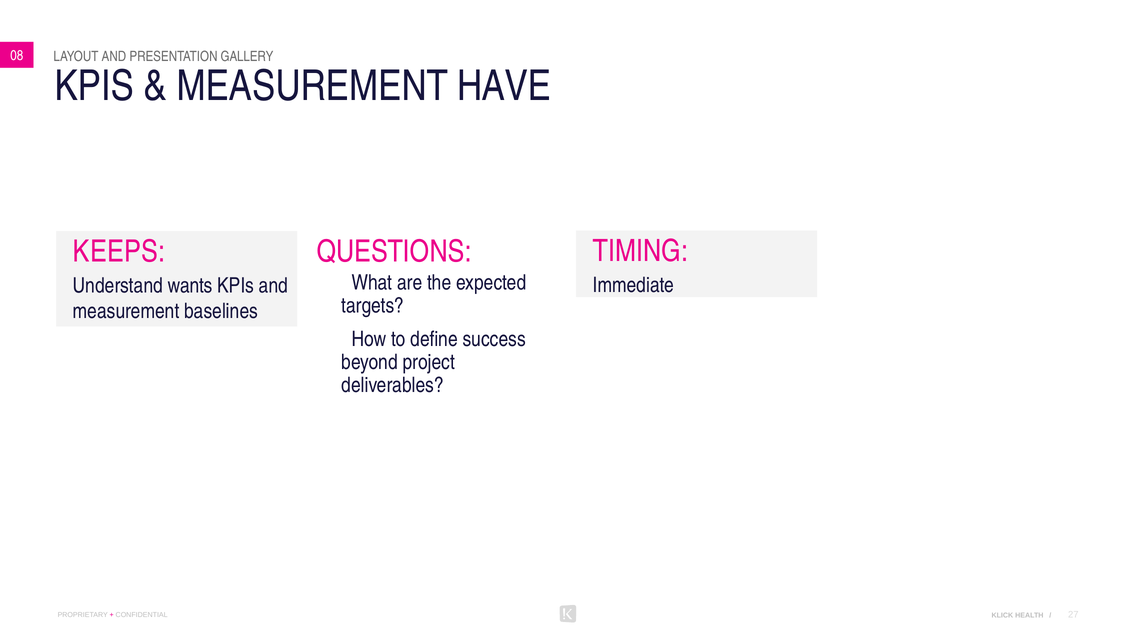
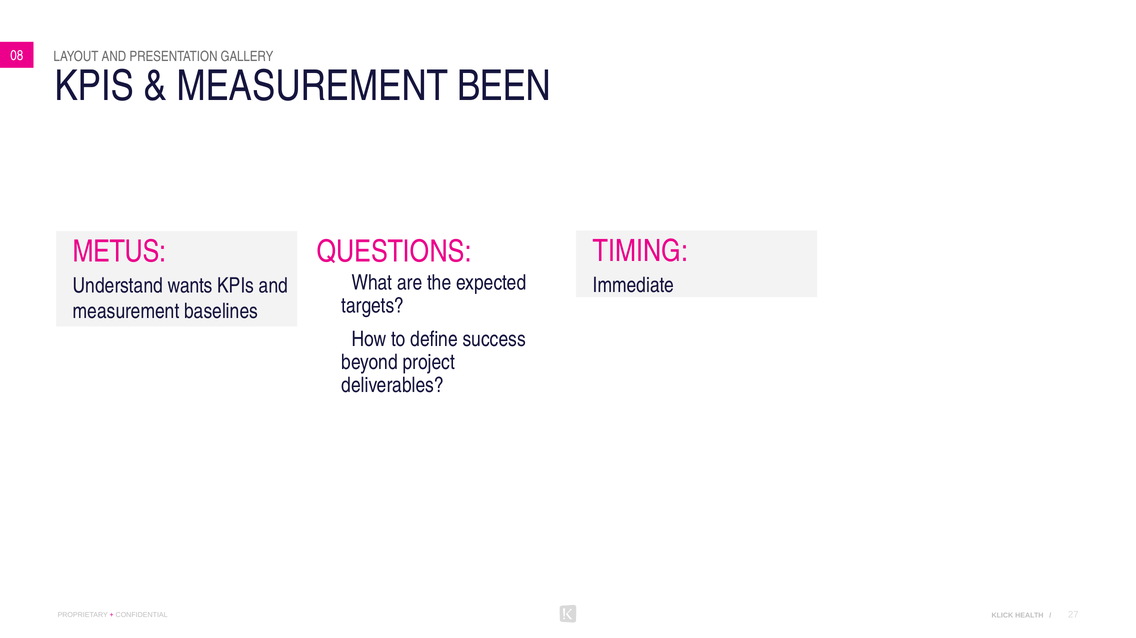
HAVE: HAVE -> BEEN (504, 86)
KEEPS: KEEPS -> METUS (119, 252)
